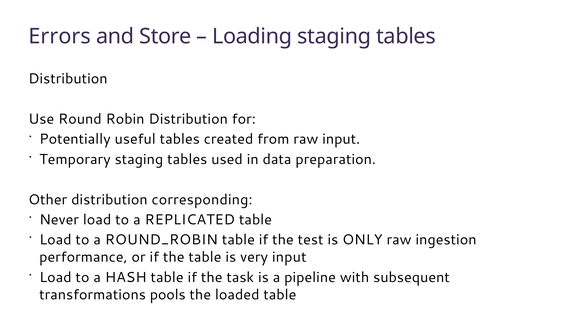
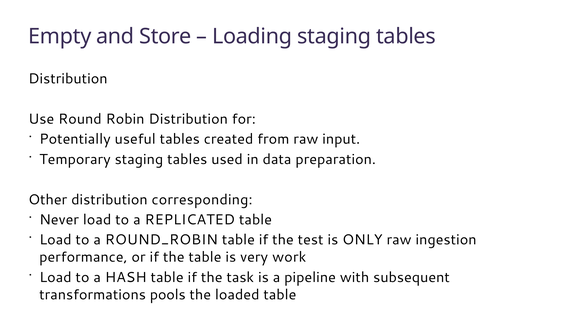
Errors: Errors -> Empty (60, 37)
very input: input -> work (289, 258)
